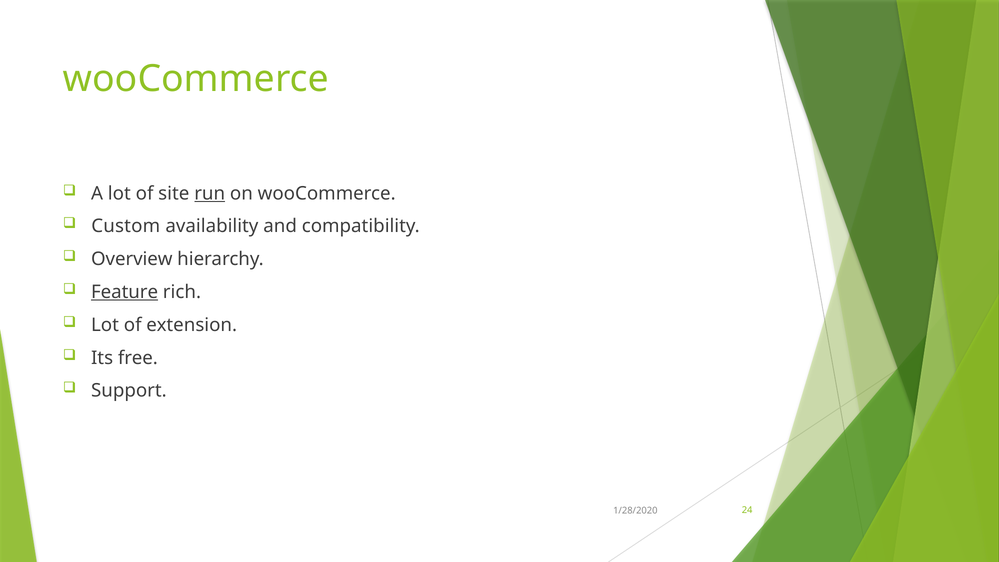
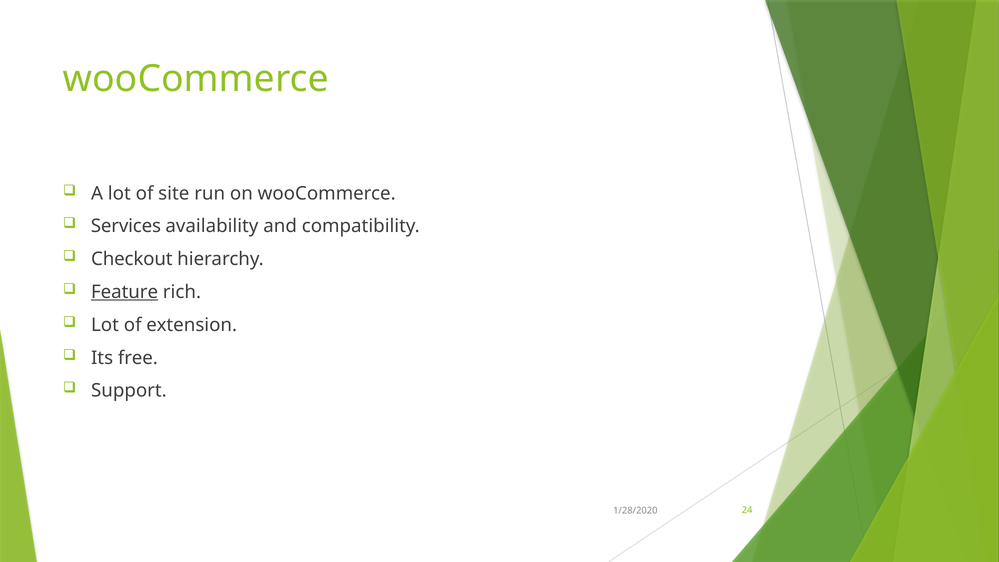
run underline: present -> none (210, 193)
Custom: Custom -> Services (126, 226)
Overview: Overview -> Checkout (132, 259)
